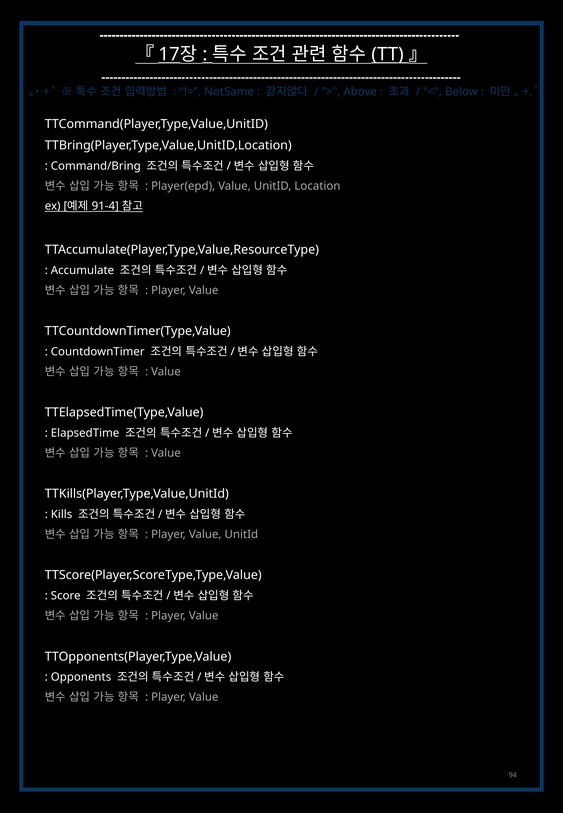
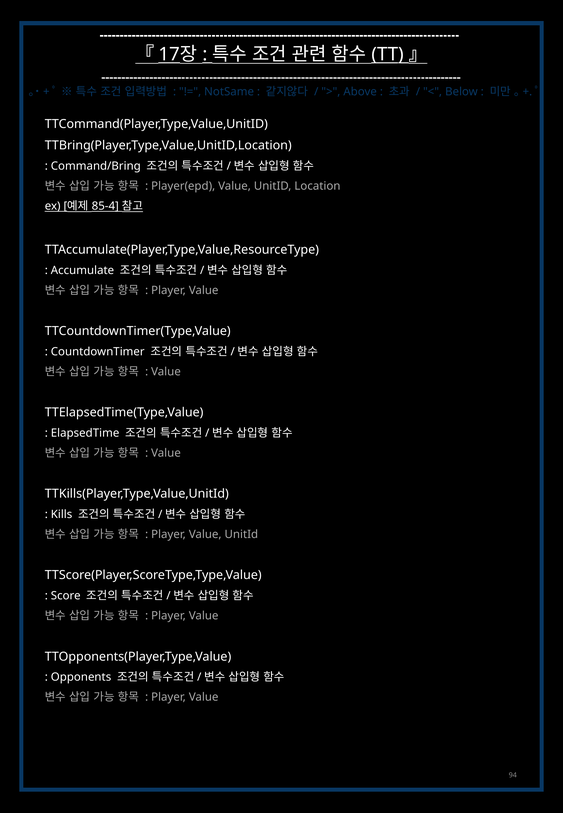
91-4: 91-4 -> 85-4 (105, 206)
